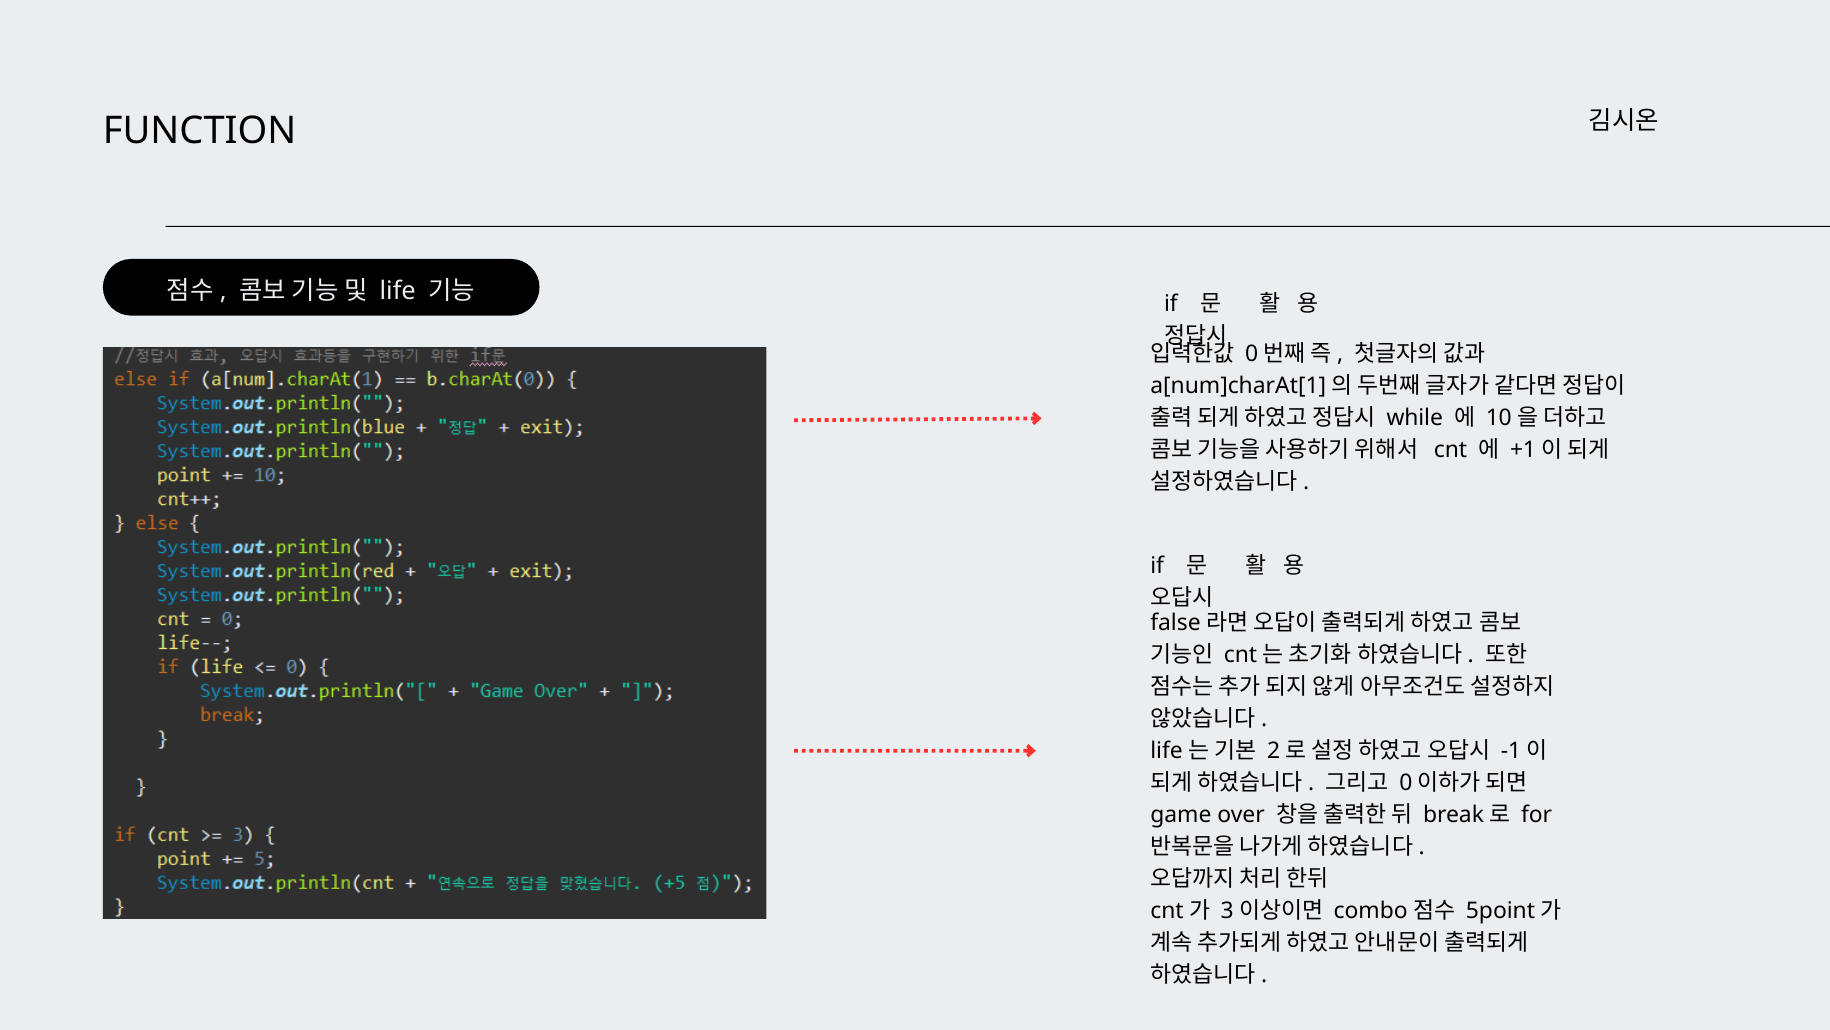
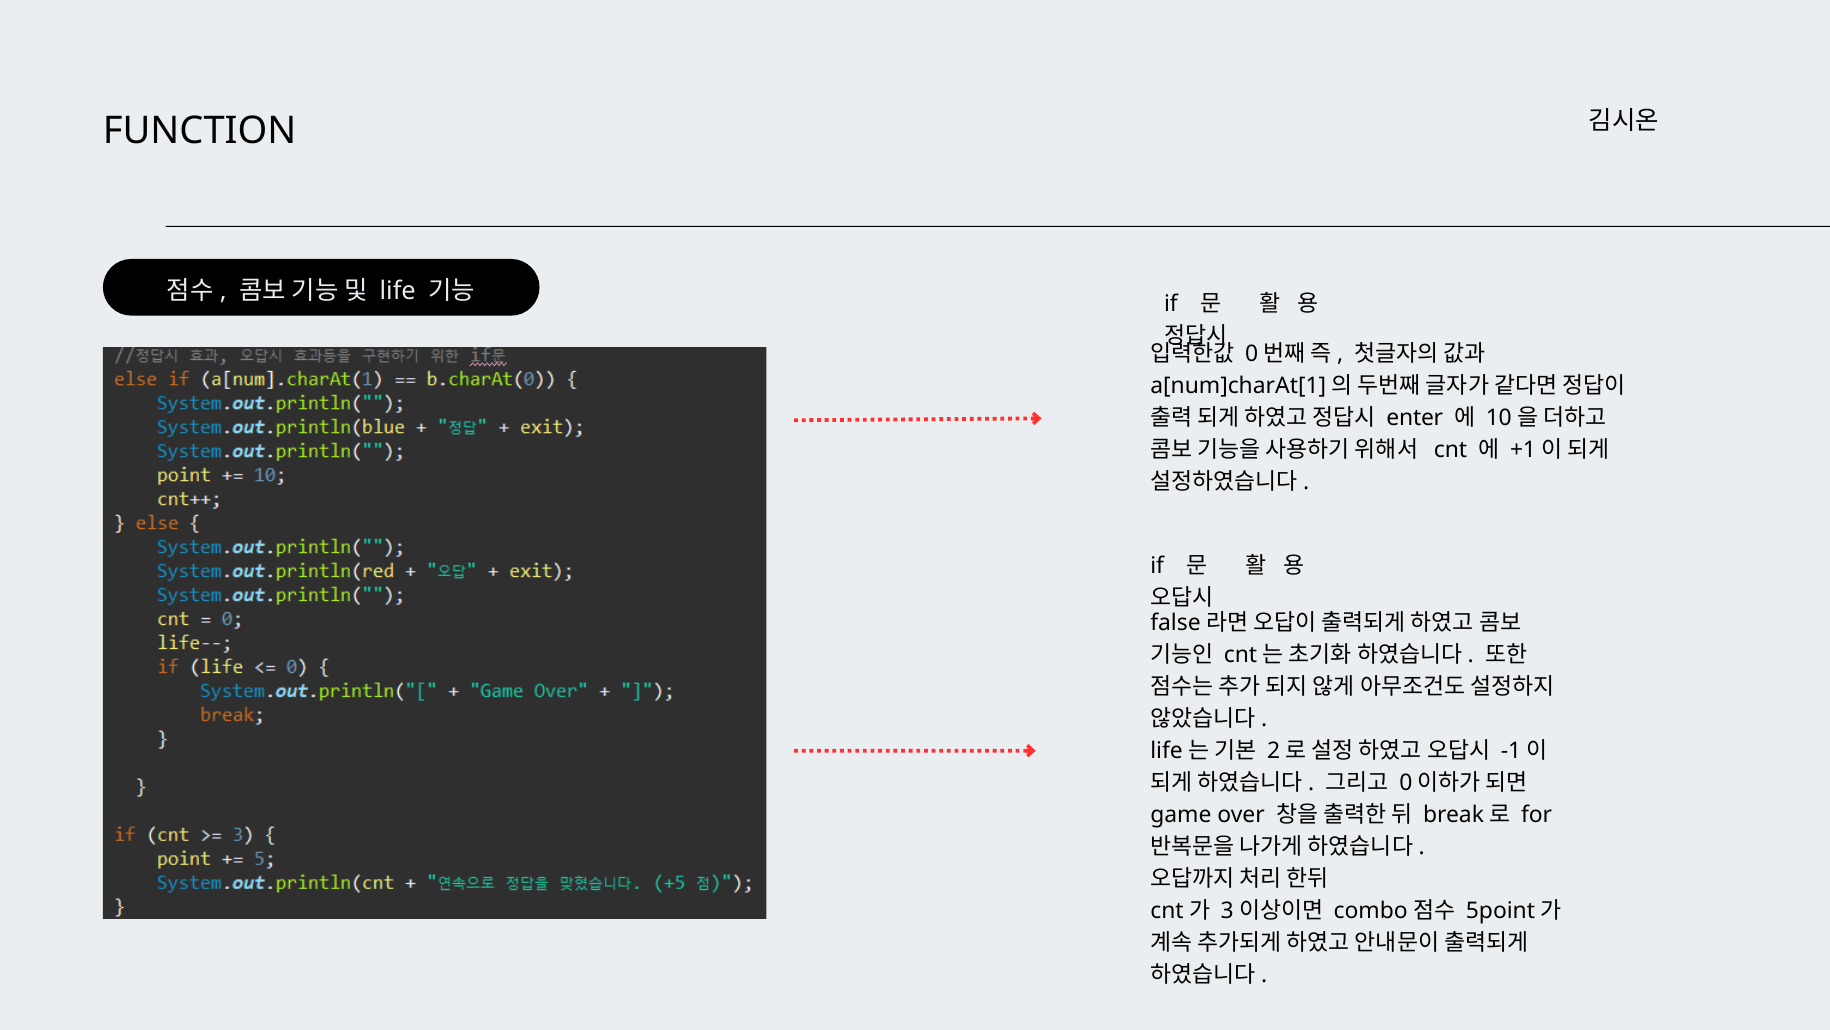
while: while -> enter (1415, 418)
